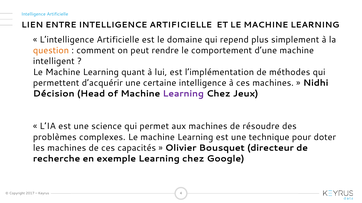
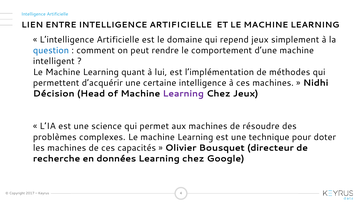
repend plus: plus -> jeux (260, 40)
question colour: orange -> blue (51, 51)
exemple: exemple -> données (116, 159)
